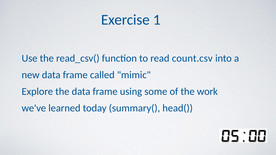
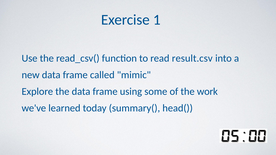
count.csv: count.csv -> result.csv (192, 58)
